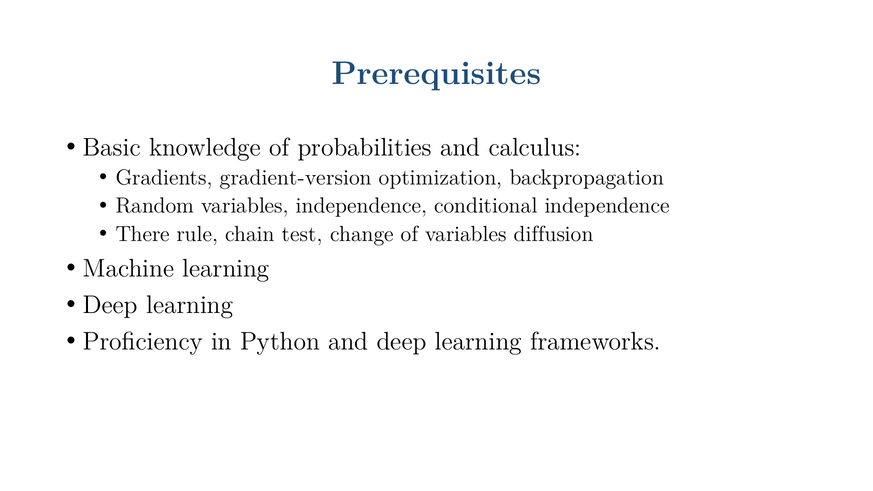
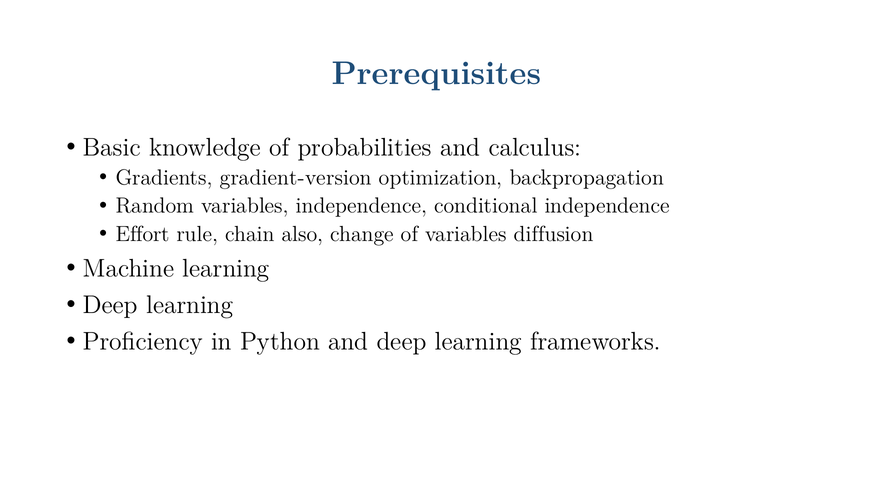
There: There -> Effort (143, 234)
test: test -> also (302, 234)
